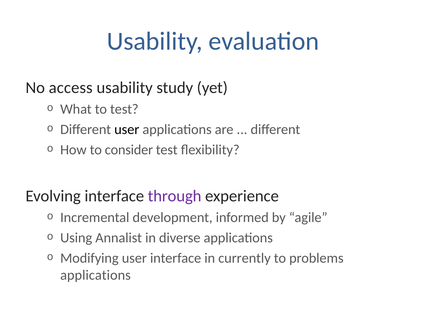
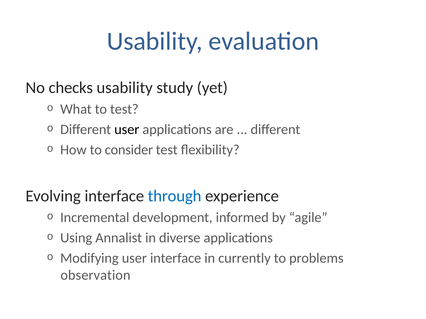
access: access -> checks (71, 88)
through colour: purple -> blue (175, 196)
applications: applications -> observation (95, 276)
